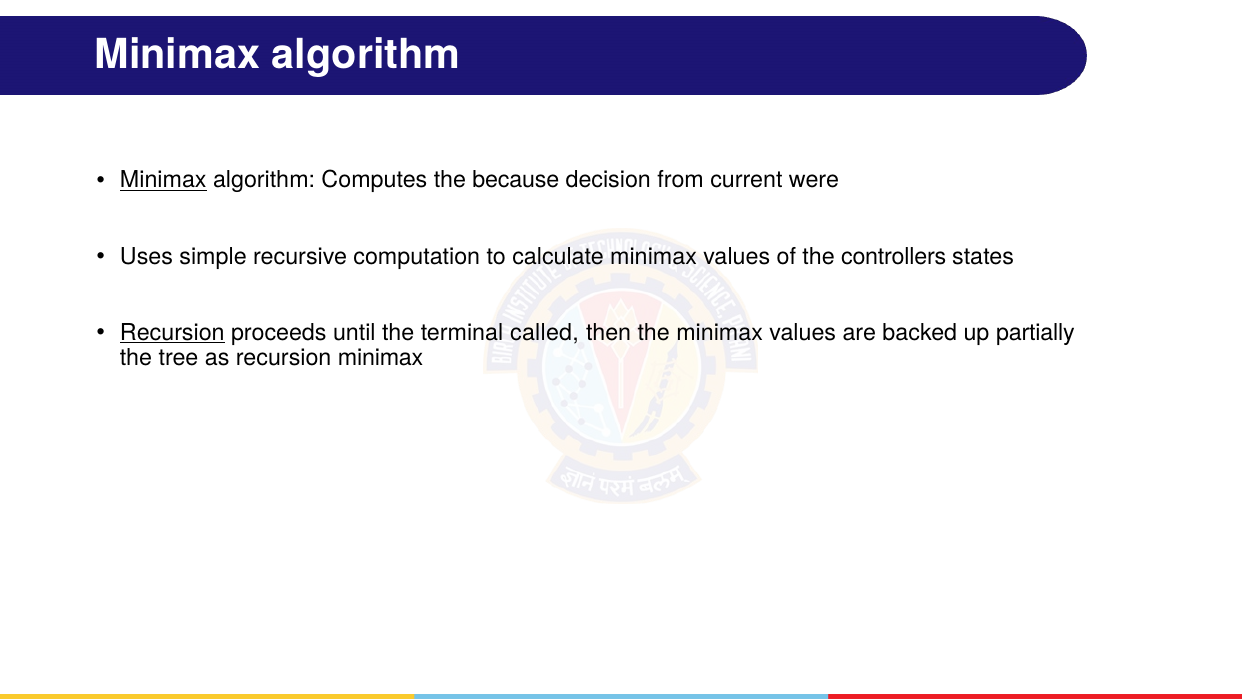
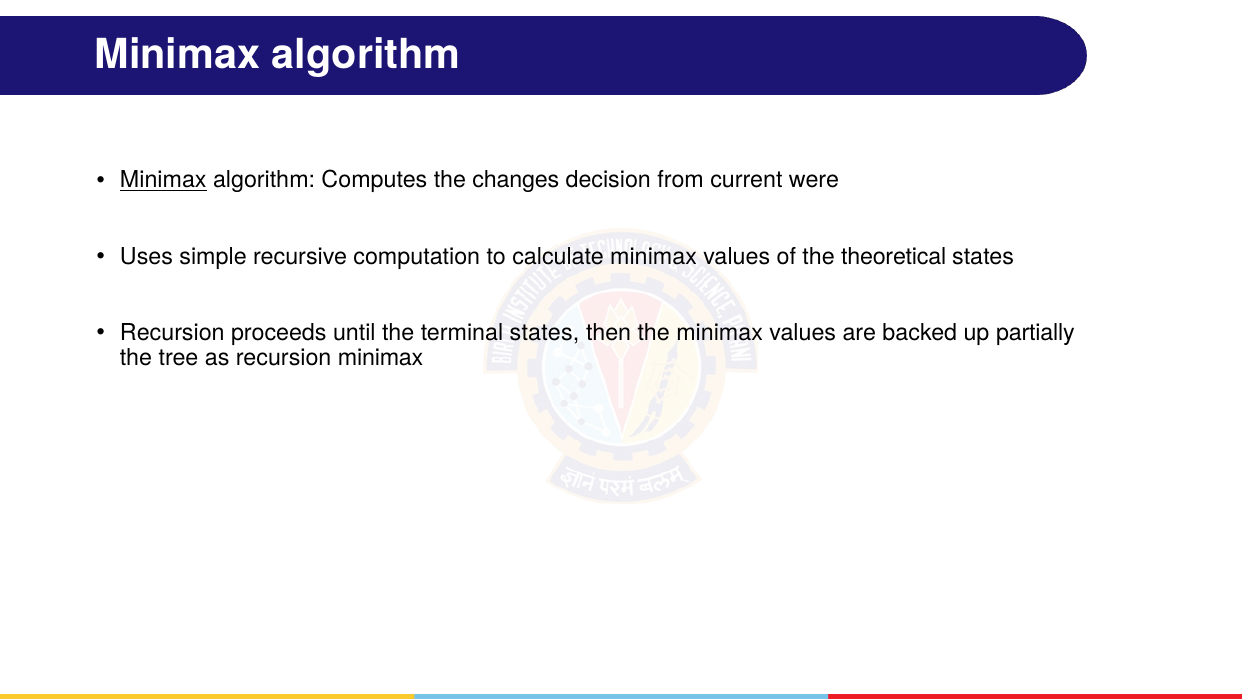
because: because -> changes (516, 180)
controllers: controllers -> theoretical (894, 256)
Recursion underline: present -> none (172, 332)
terminal called: called -> states (545, 332)
